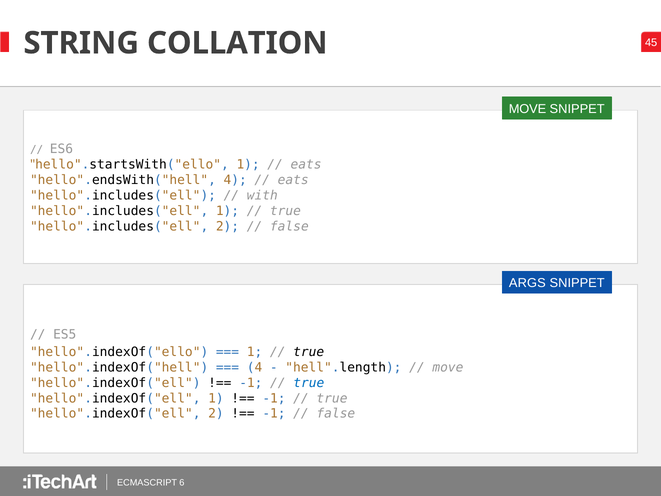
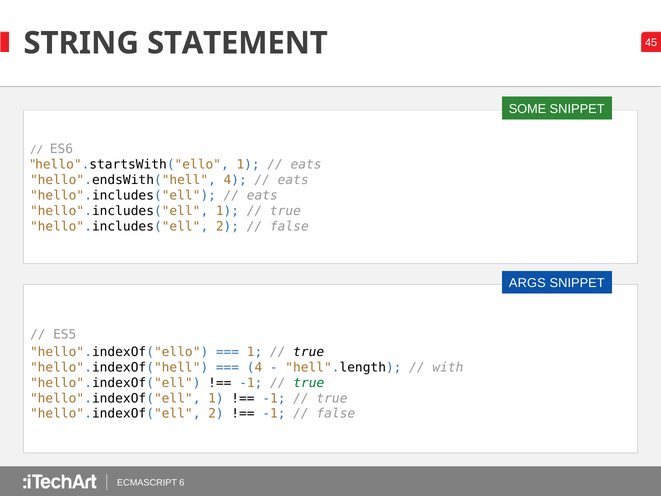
COLLATION: COLLATION -> STATEMENT (237, 43)
MOVE: MOVE -> SOME (527, 109)
with: with -> eats (262, 195)
move: move -> with (448, 367)
true colour: blue -> green (309, 383)
